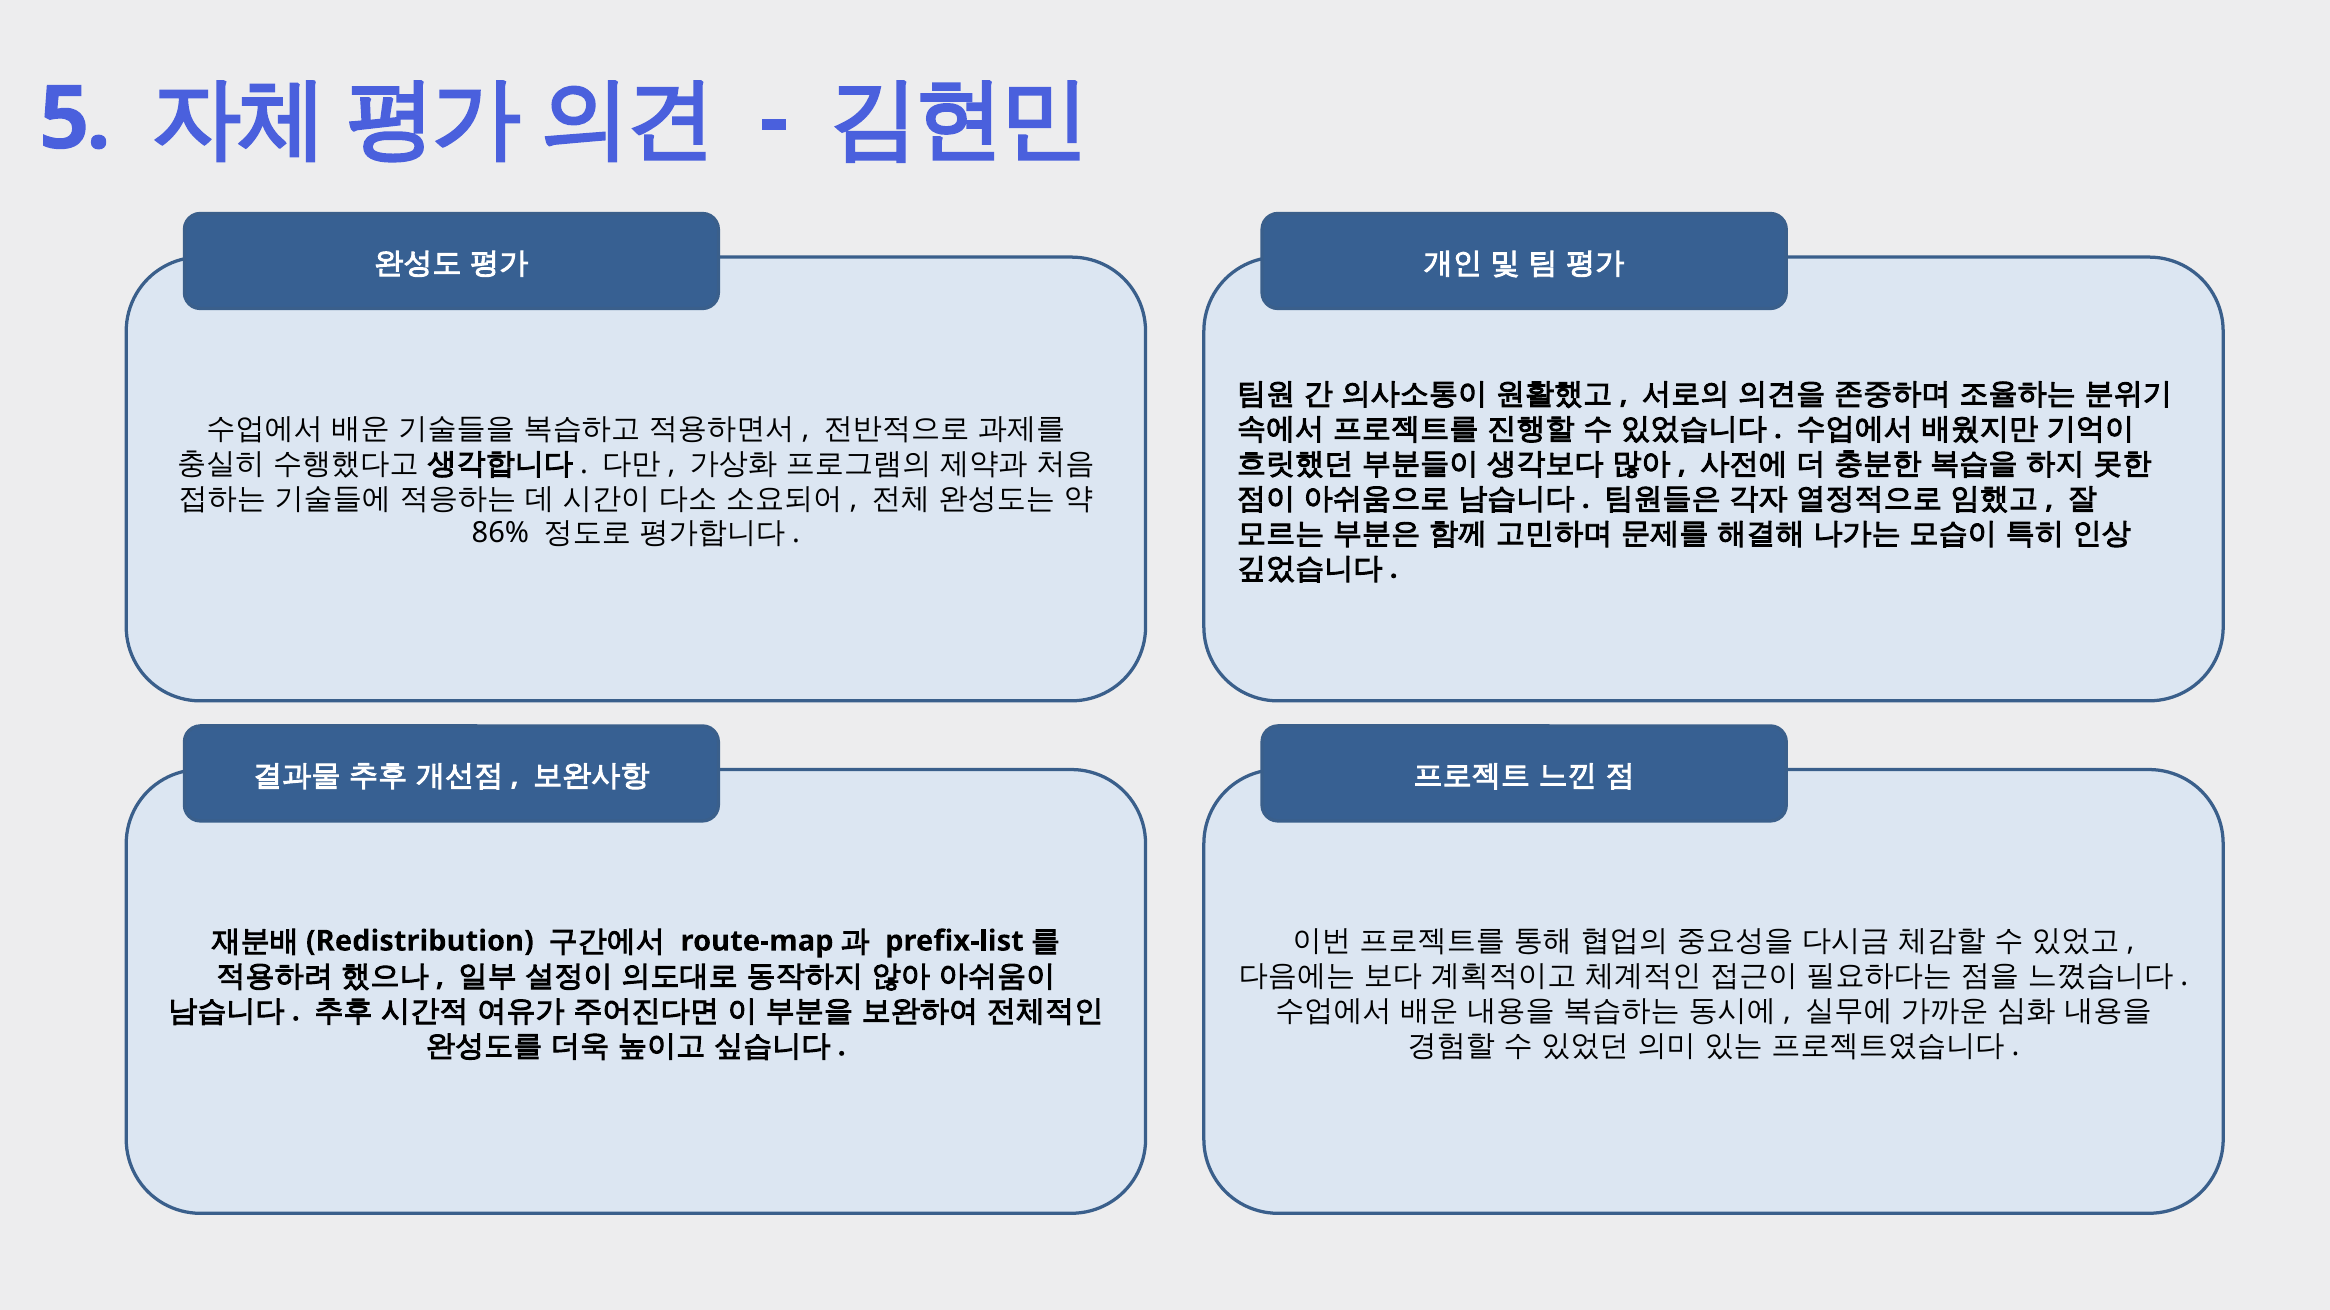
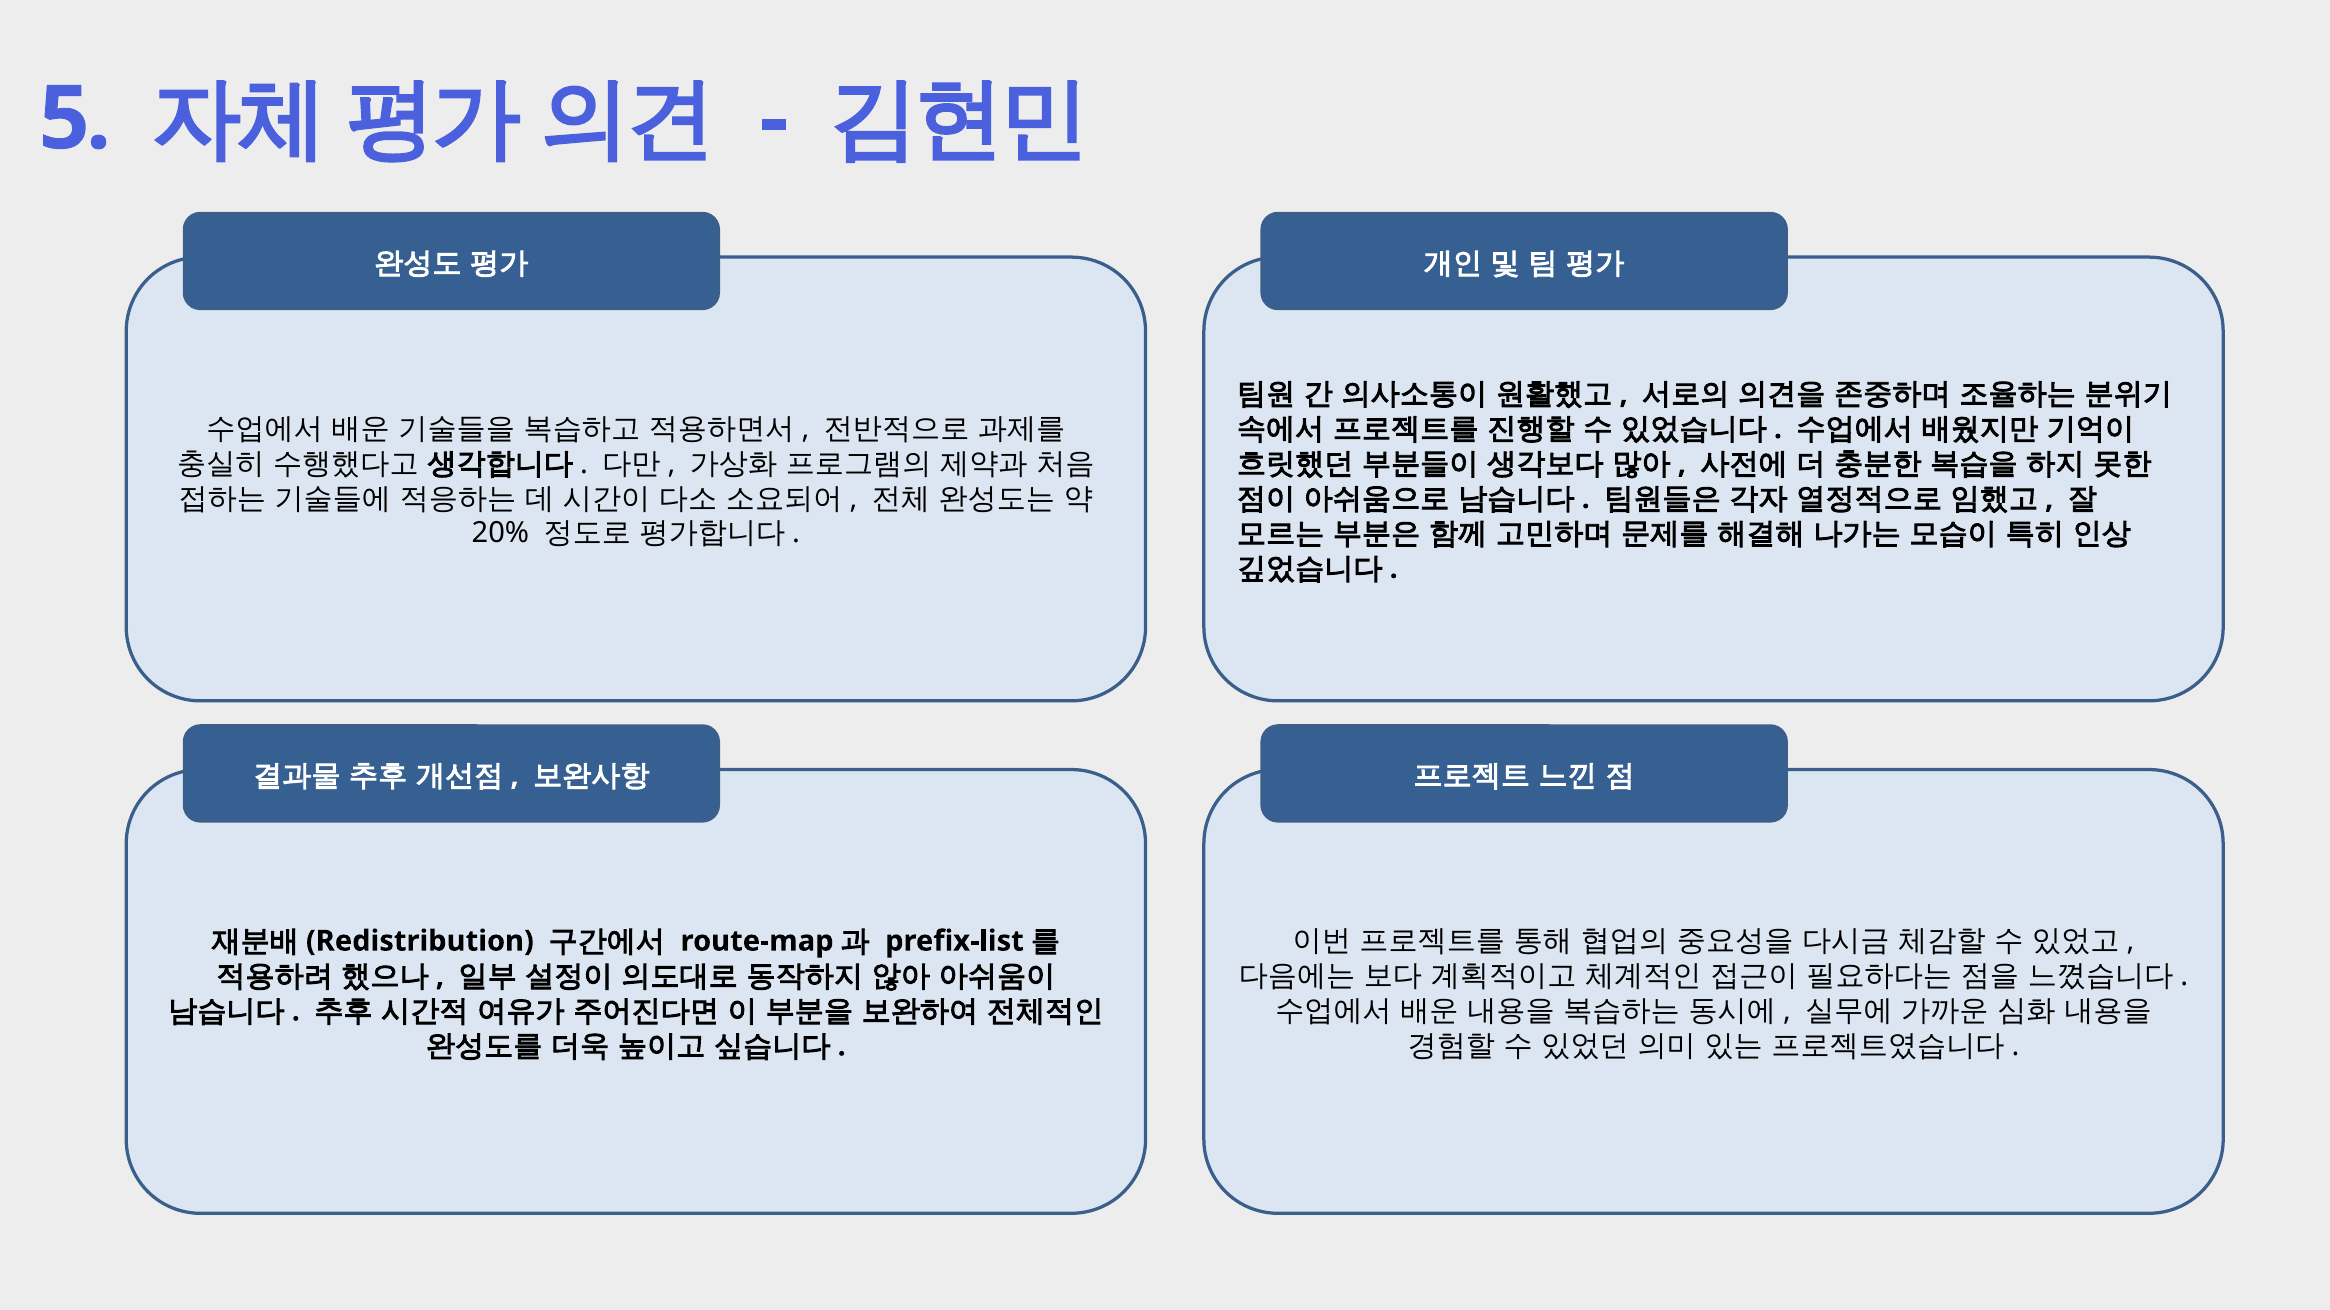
86%: 86% -> 20% (500, 534)
